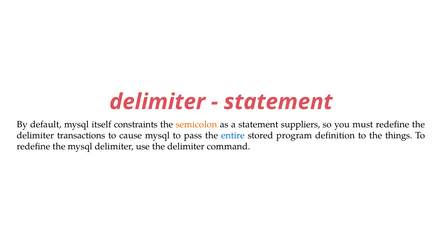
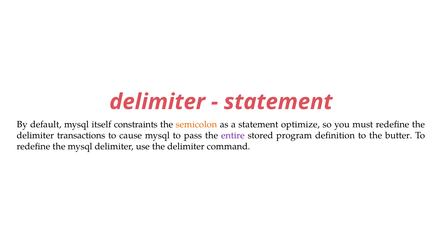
suppliers: suppliers -> optimize (300, 125)
entire colour: blue -> purple (233, 136)
things: things -> butter (399, 136)
